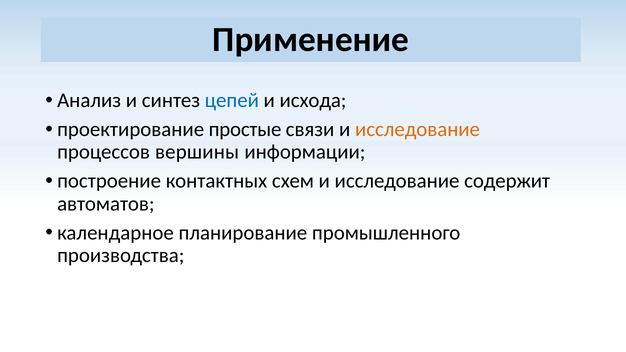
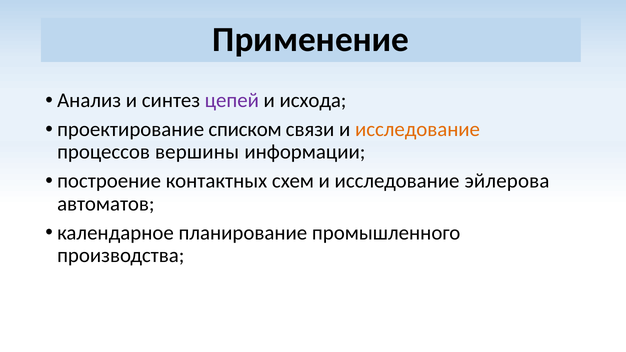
цепей colour: blue -> purple (232, 100)
простые: простые -> списком (245, 130)
содержит: содержит -> эйлерова (507, 181)
